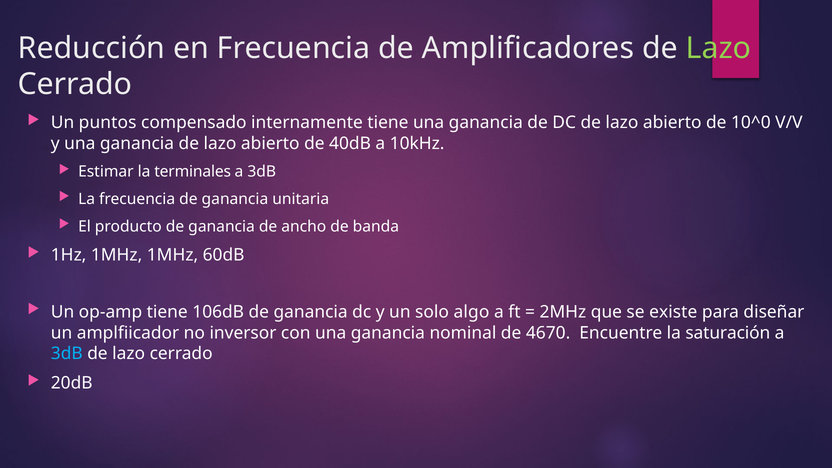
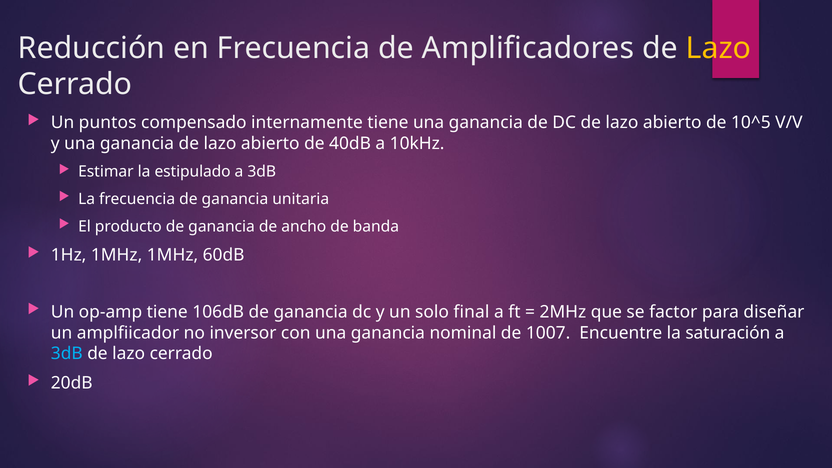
Lazo colour: light green -> yellow (718, 48)
10^0: 10^0 -> 10^5 (751, 123)
terminales: terminales -> estipulado (193, 172)
algo: algo -> final (471, 312)
existe: existe -> factor (673, 312)
4670: 4670 -> 1007 (548, 333)
